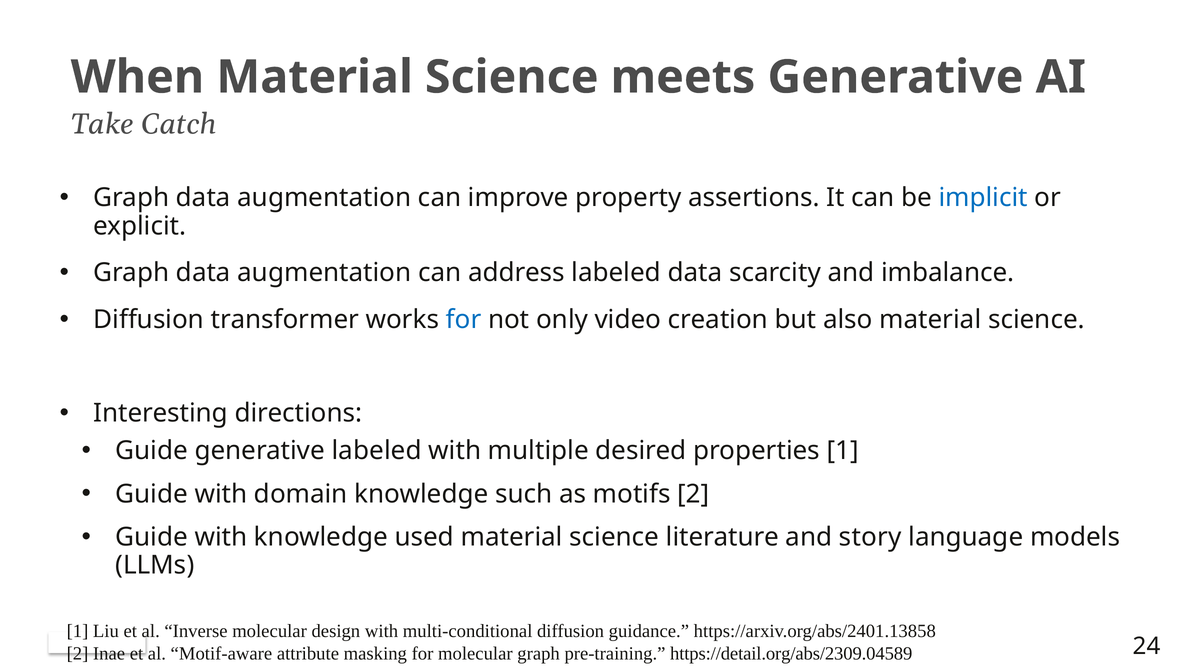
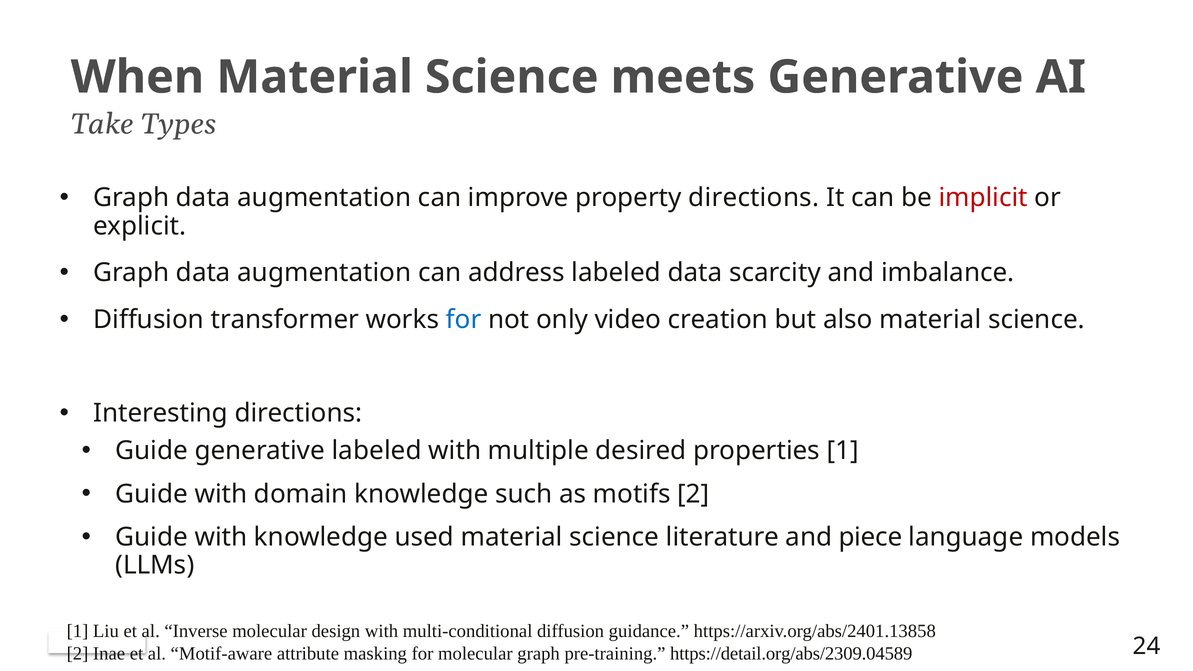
Catch: Catch -> Types (179, 124)
property assertions: assertions -> directions (754, 198)
implicit colour: blue -> red (983, 198)
story: story -> piece (870, 537)
